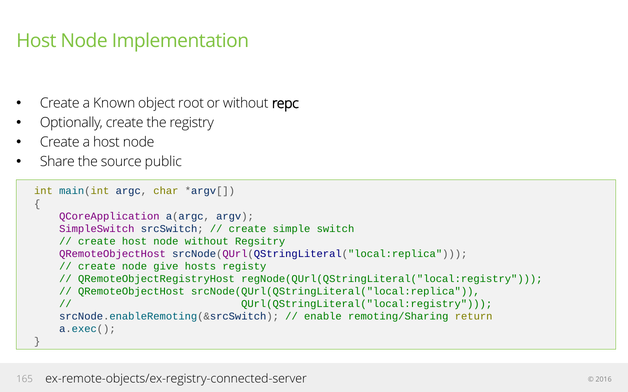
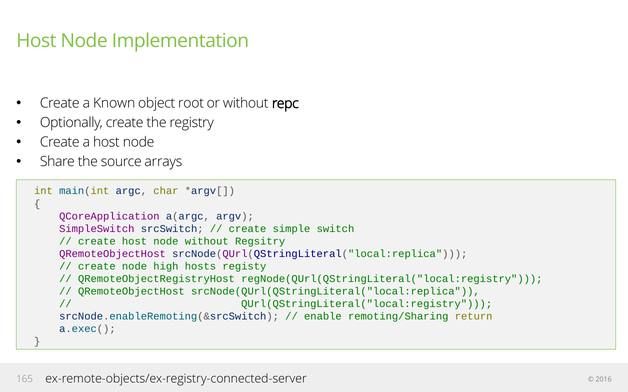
public: public -> arrays (163, 162)
give: give -> high (166, 267)
